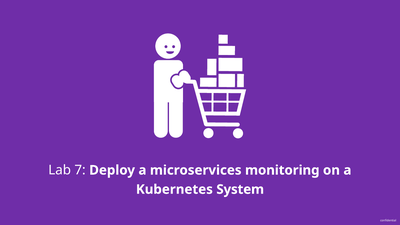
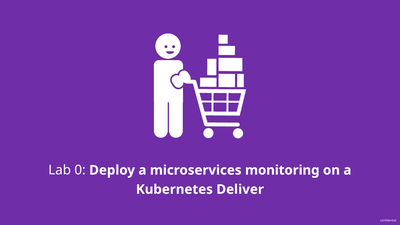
7: 7 -> 0 (80, 170)
System: System -> Deliver (240, 189)
